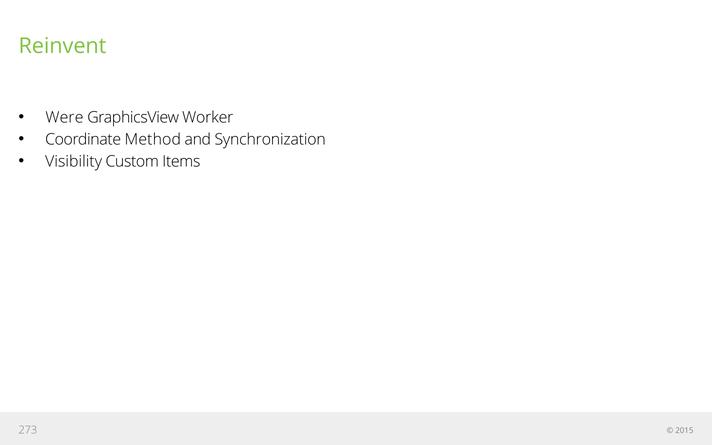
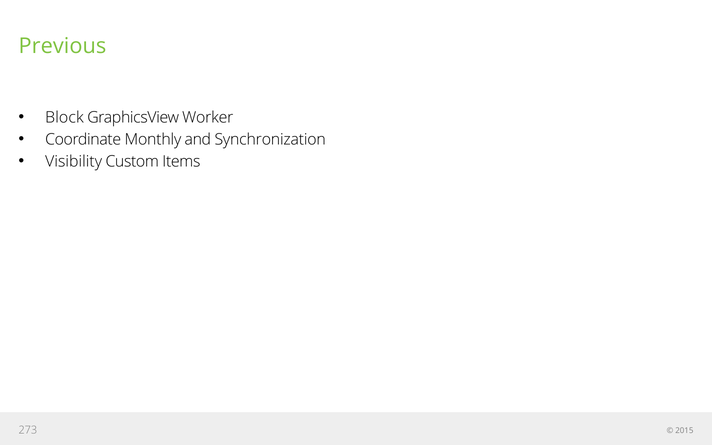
Reinvent: Reinvent -> Previous (62, 46)
Were: Were -> Block (64, 117)
Method: Method -> Monthly (153, 139)
